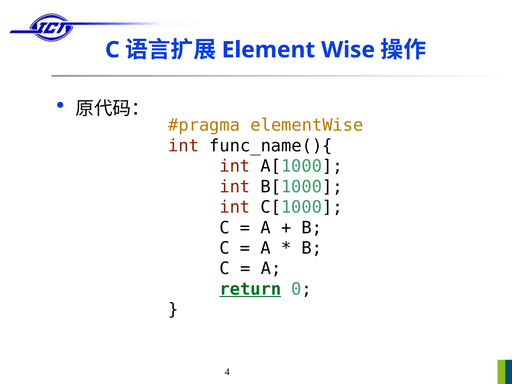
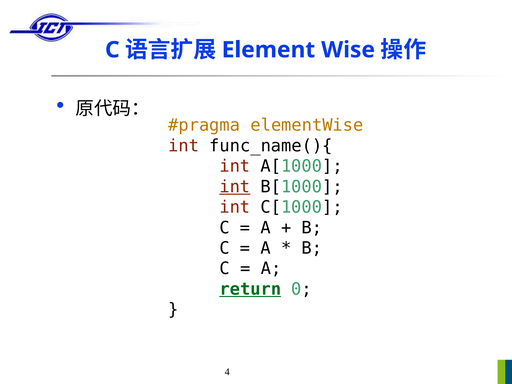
int underline: none -> present (235, 187)
